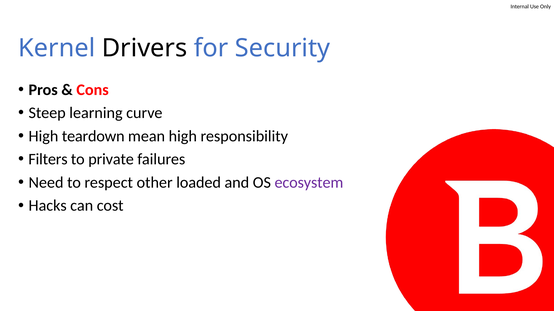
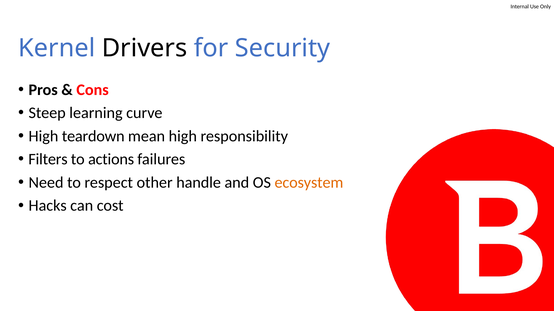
private: private -> actions (111, 160)
loaded: loaded -> handle (199, 183)
ecosystem colour: purple -> orange (309, 183)
